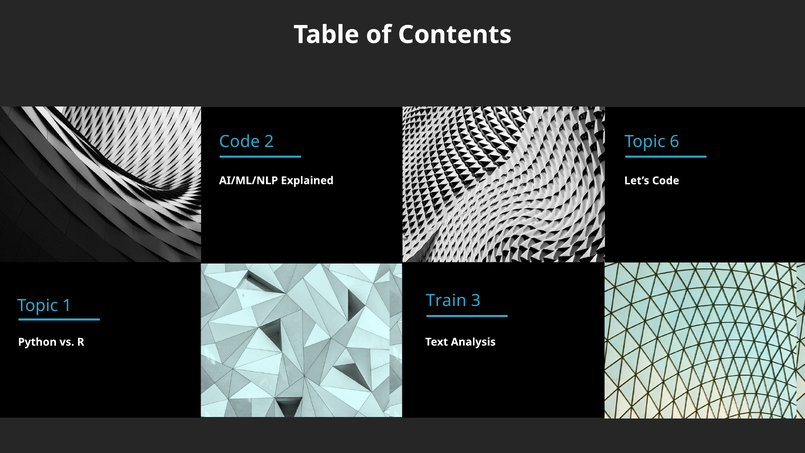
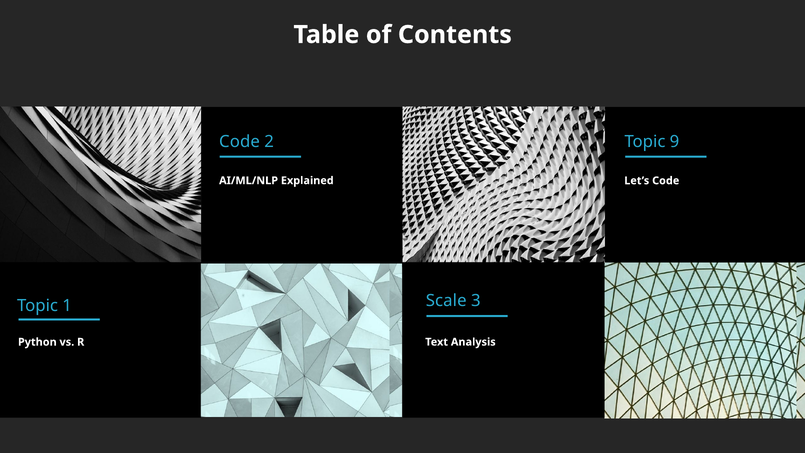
6: 6 -> 9 (675, 141)
Train: Train -> Scale (446, 301)
